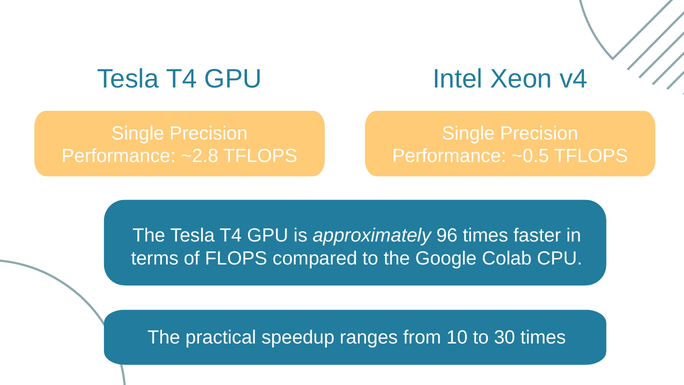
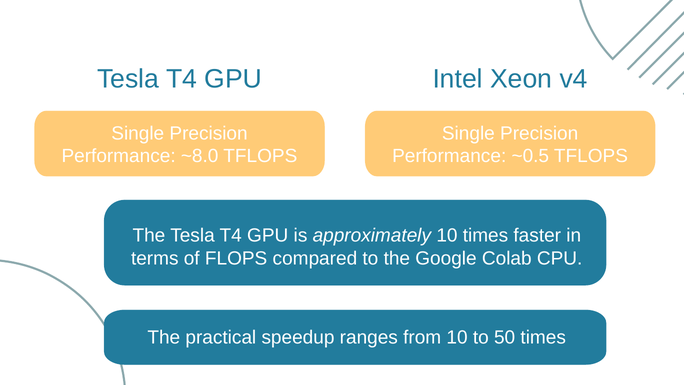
~2.8: ~2.8 -> ~8.0 (200, 156)
approximately 96: 96 -> 10 (447, 235)
30: 30 -> 50 (505, 337)
